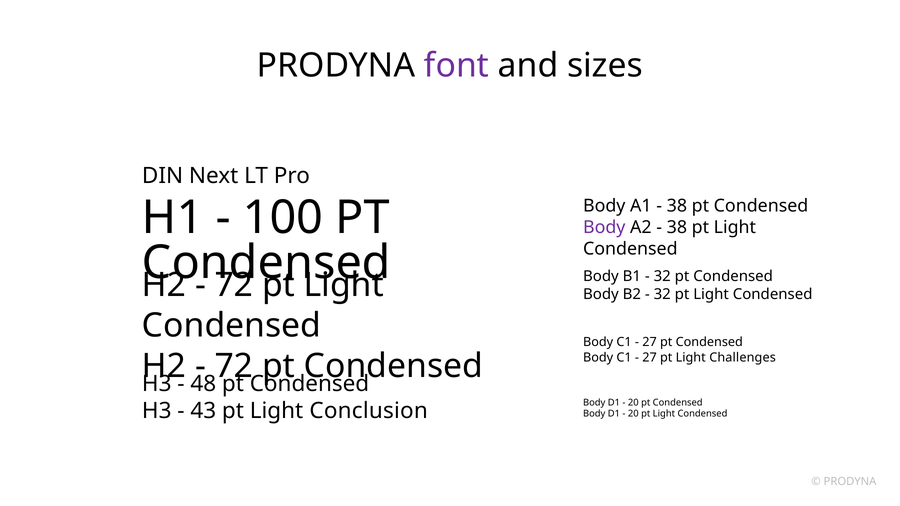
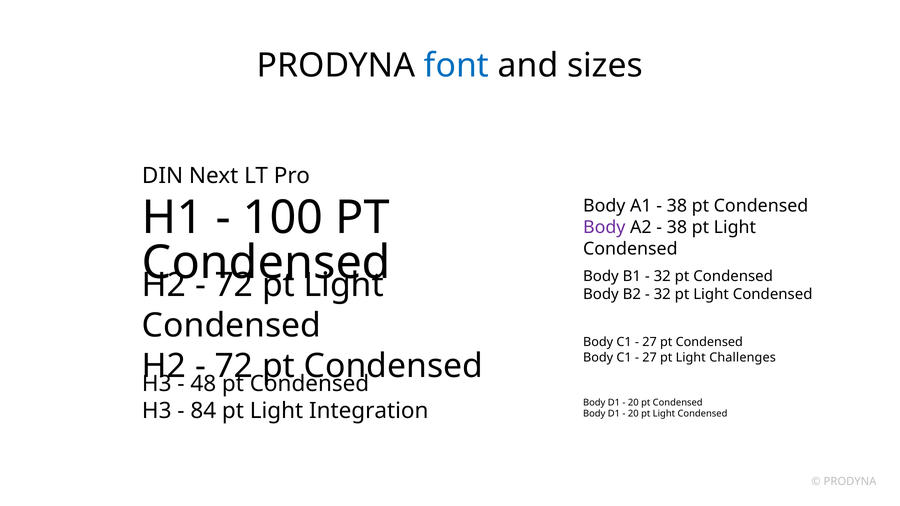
font colour: purple -> blue (457, 66)
43: 43 -> 84 (203, 411)
Conclusion: Conclusion -> Integration (369, 411)
